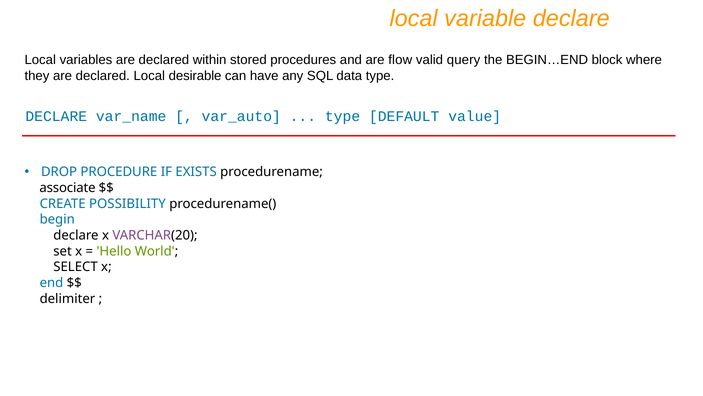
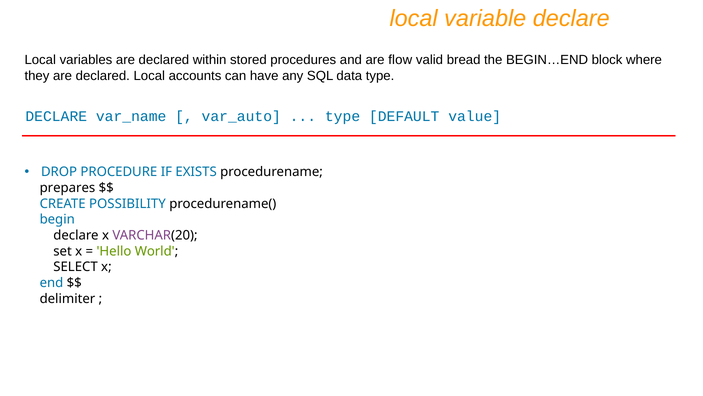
query: query -> bread (464, 60)
desirable: desirable -> accounts (195, 76)
associate: associate -> prepares (67, 188)
